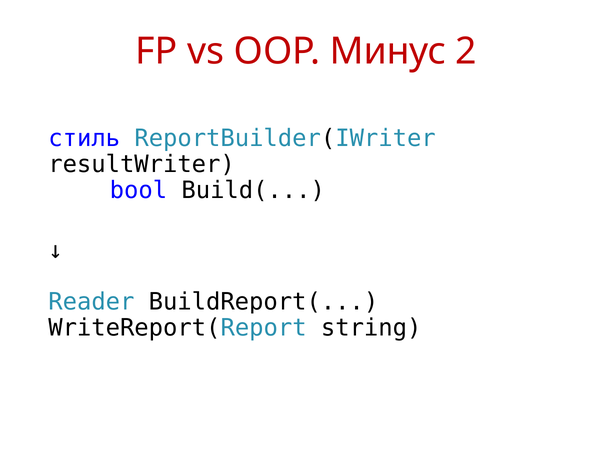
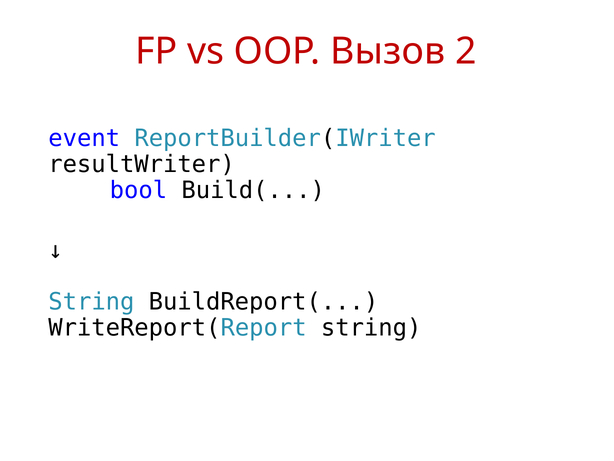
Минус: Минус -> Вызов (388, 51)
стиль: стиль -> event (84, 138)
Reader: Reader -> String (91, 302)
